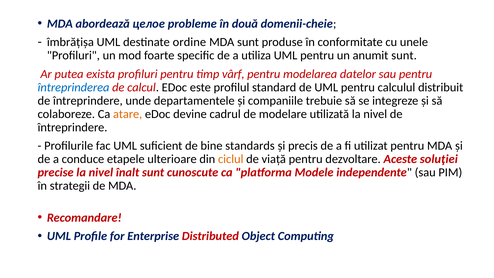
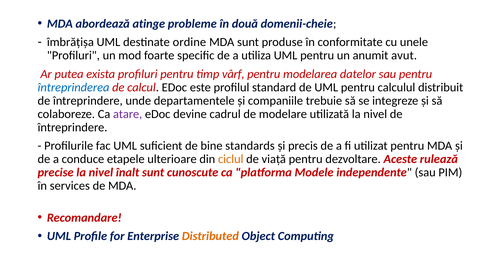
целое: целое -> atinge (149, 24)
anumit sunt: sunt -> avut (404, 55)
atare colour: orange -> purple (128, 114)
soluţiei: soluţiei -> rulează (439, 159)
strategii: strategii -> services (70, 186)
Distributed colour: red -> orange (210, 236)
